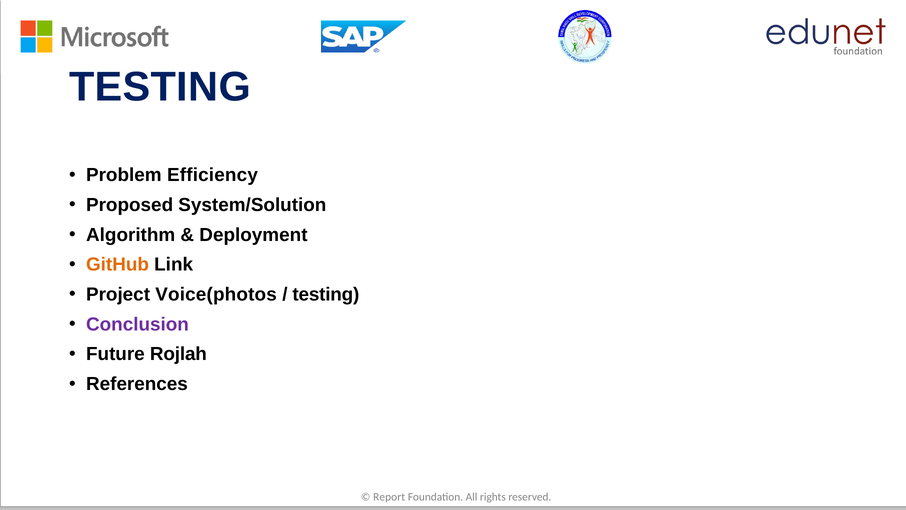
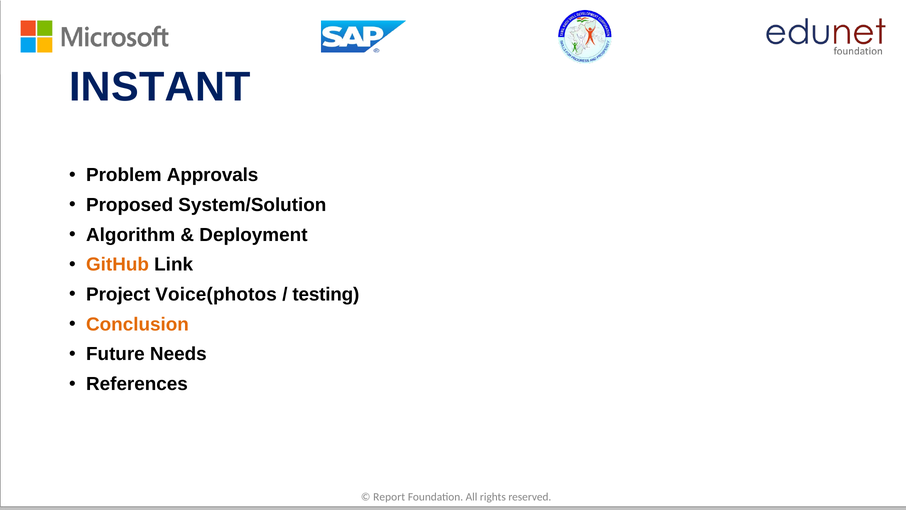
TESTING: TESTING -> INSTANT (160, 87)
Efficiency: Efficiency -> Approvals (213, 175)
Conclusion colour: purple -> orange (137, 324)
Rojlah: Rojlah -> Needs (178, 354)
